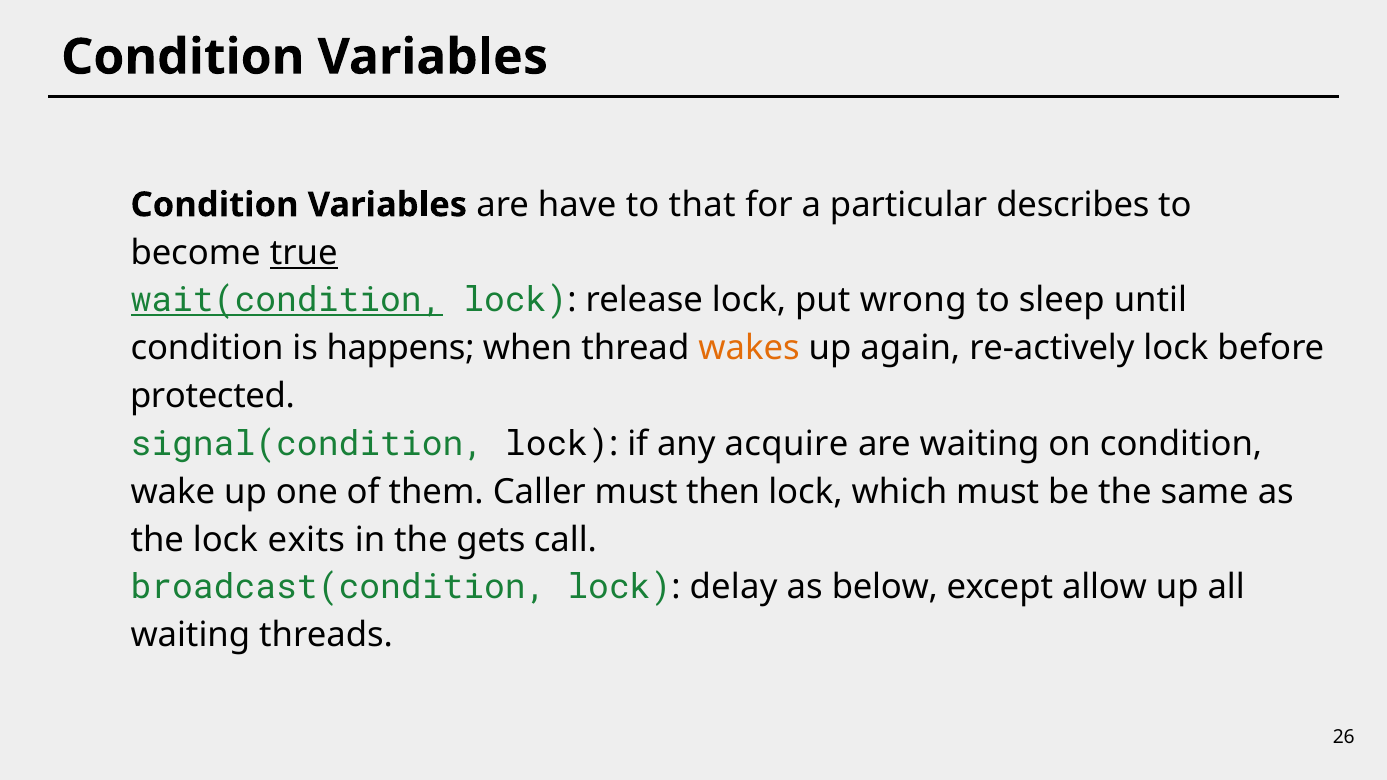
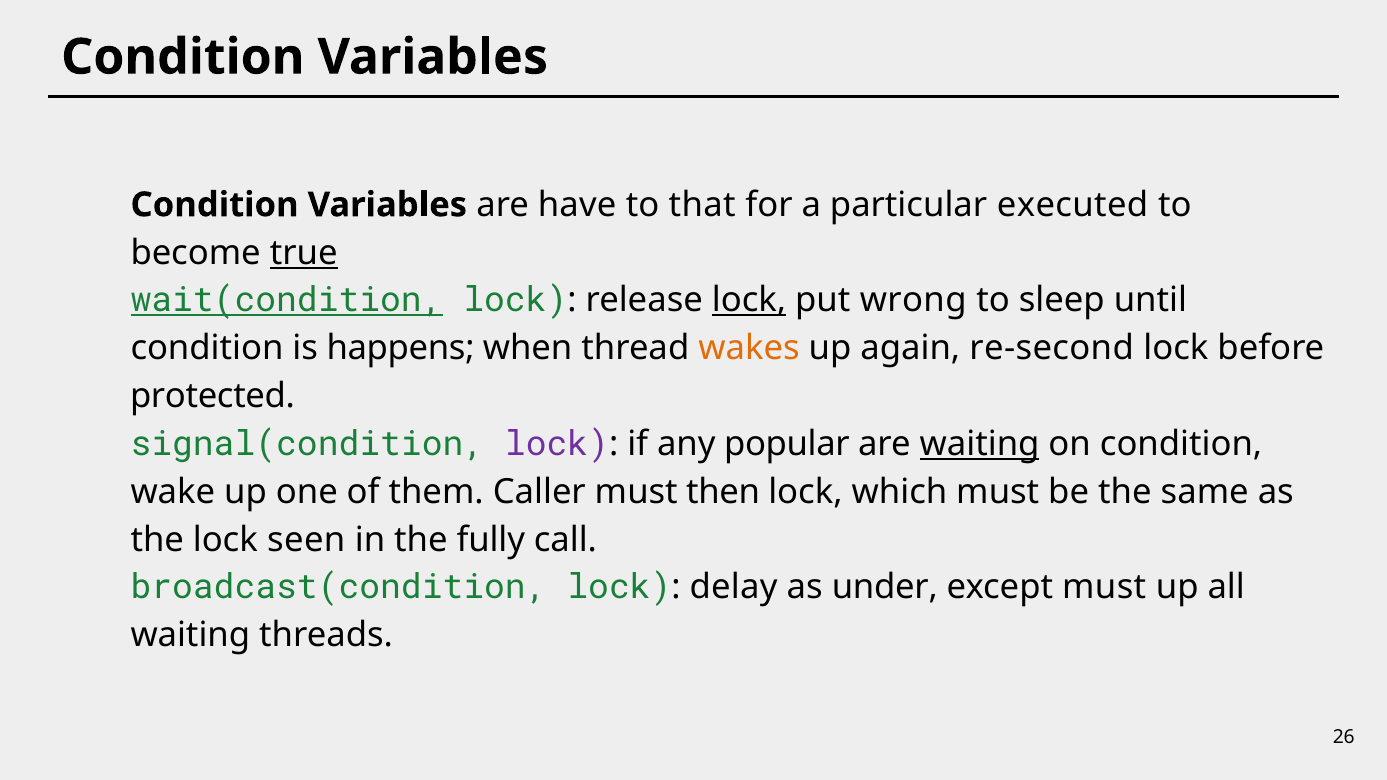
describes: describes -> executed (1073, 205)
lock underline: none -> present (749, 301)
re-actively: re-actively -> re-second (1052, 348)
lock colour: black -> purple (557, 444)
acquire: acquire -> popular (787, 444)
waiting underline: none -> present (980, 444)
exits: exits -> seen (306, 540)
gets: gets -> fully (491, 540)
below: below -> under (885, 588)
except allow: allow -> must (1104, 588)
